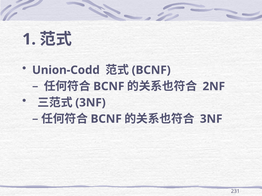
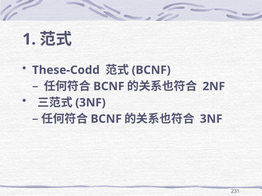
Union-Codd: Union-Codd -> These-Codd (66, 70)
